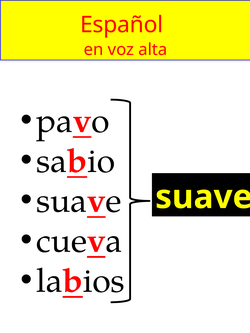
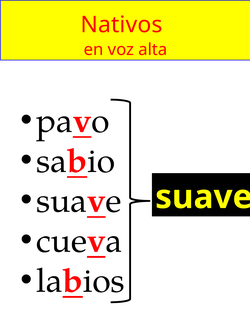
Español: Español -> Nativos (121, 25)
